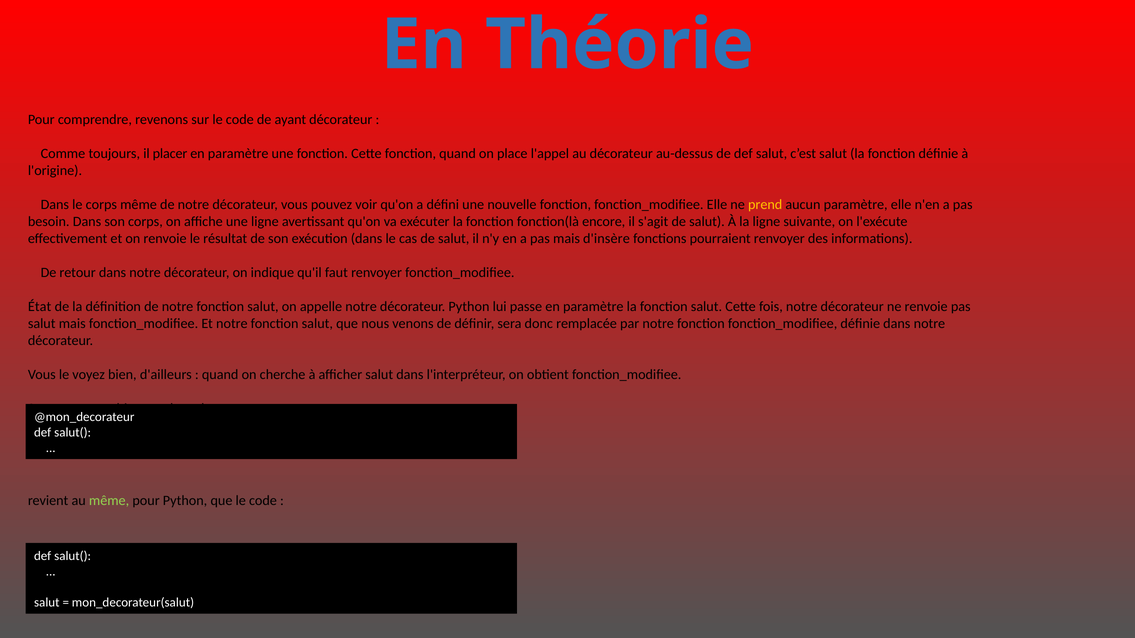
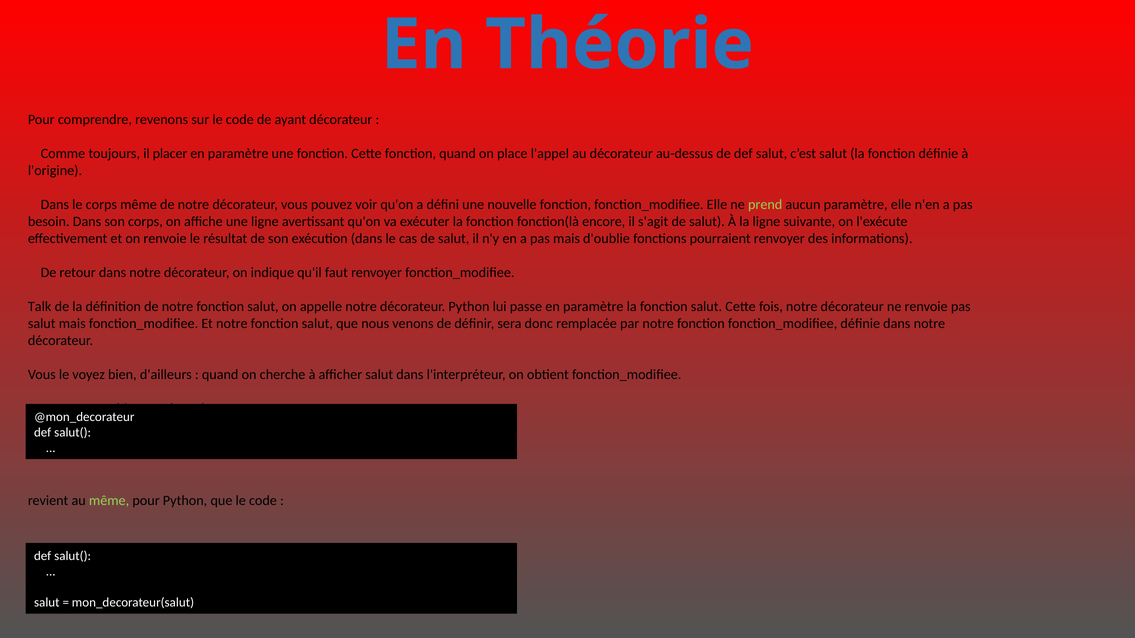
prend colour: yellow -> light green (765, 205)
d'insère: d'insère -> d'oublie (607, 239)
État: État -> Talk (40, 307)
